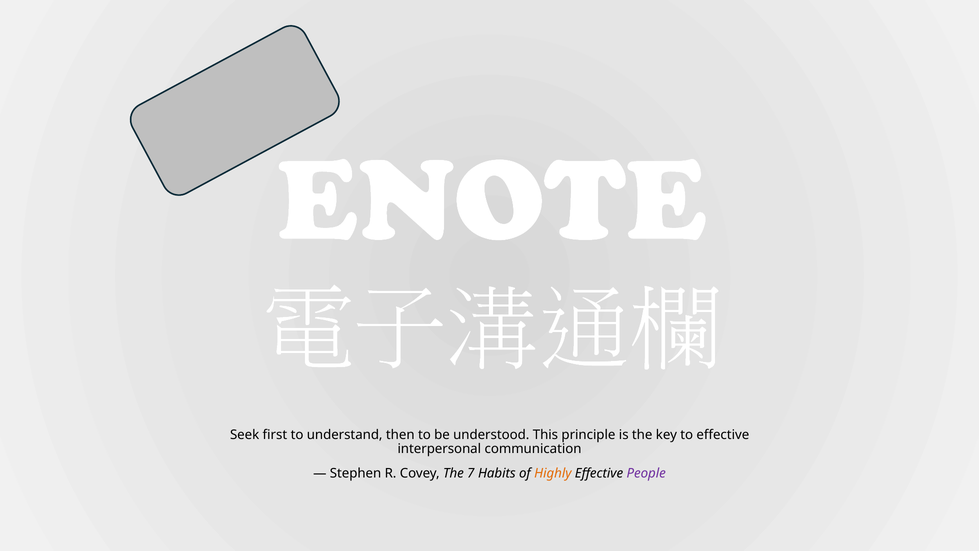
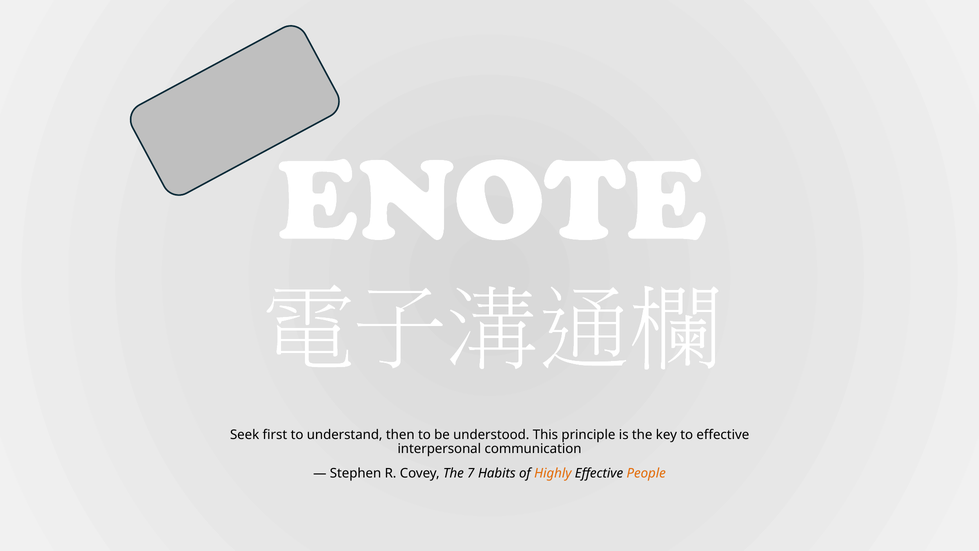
People colour: purple -> orange (646, 473)
